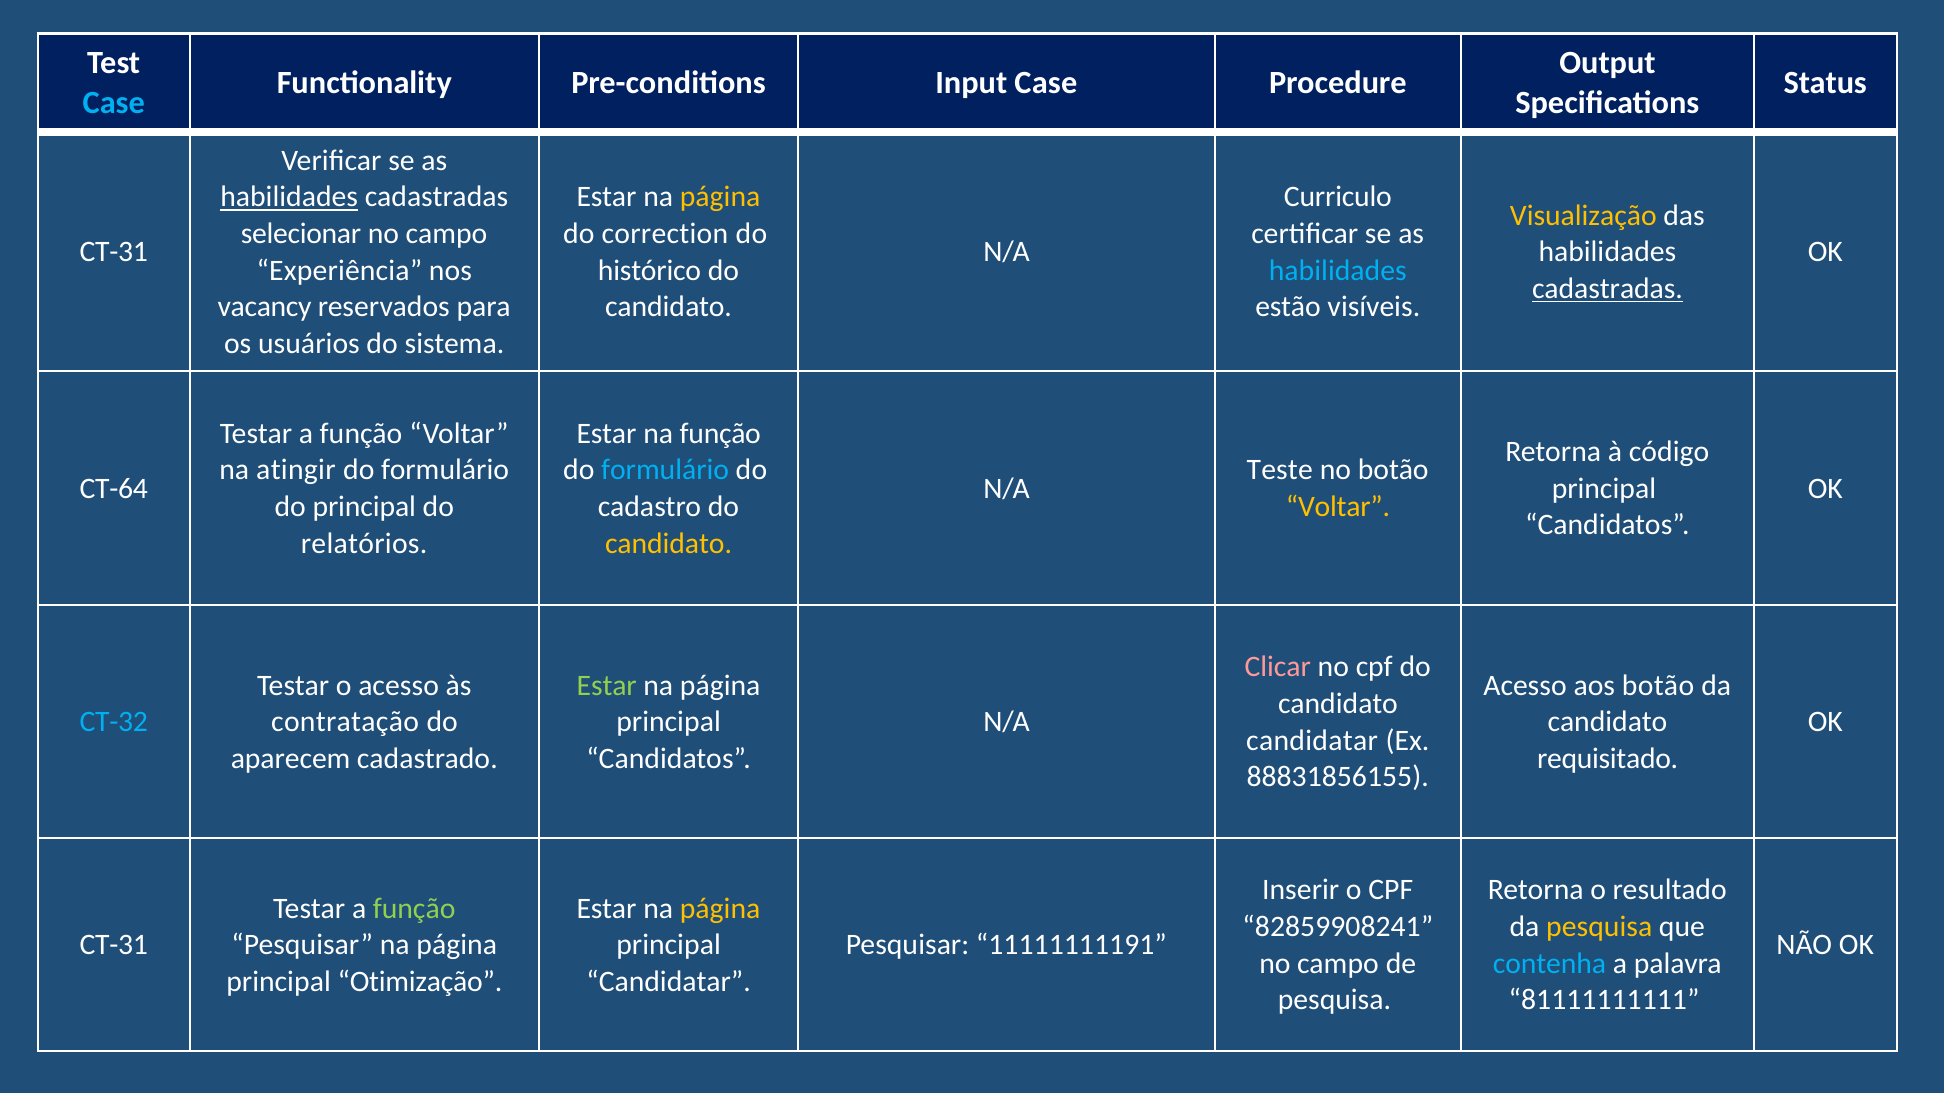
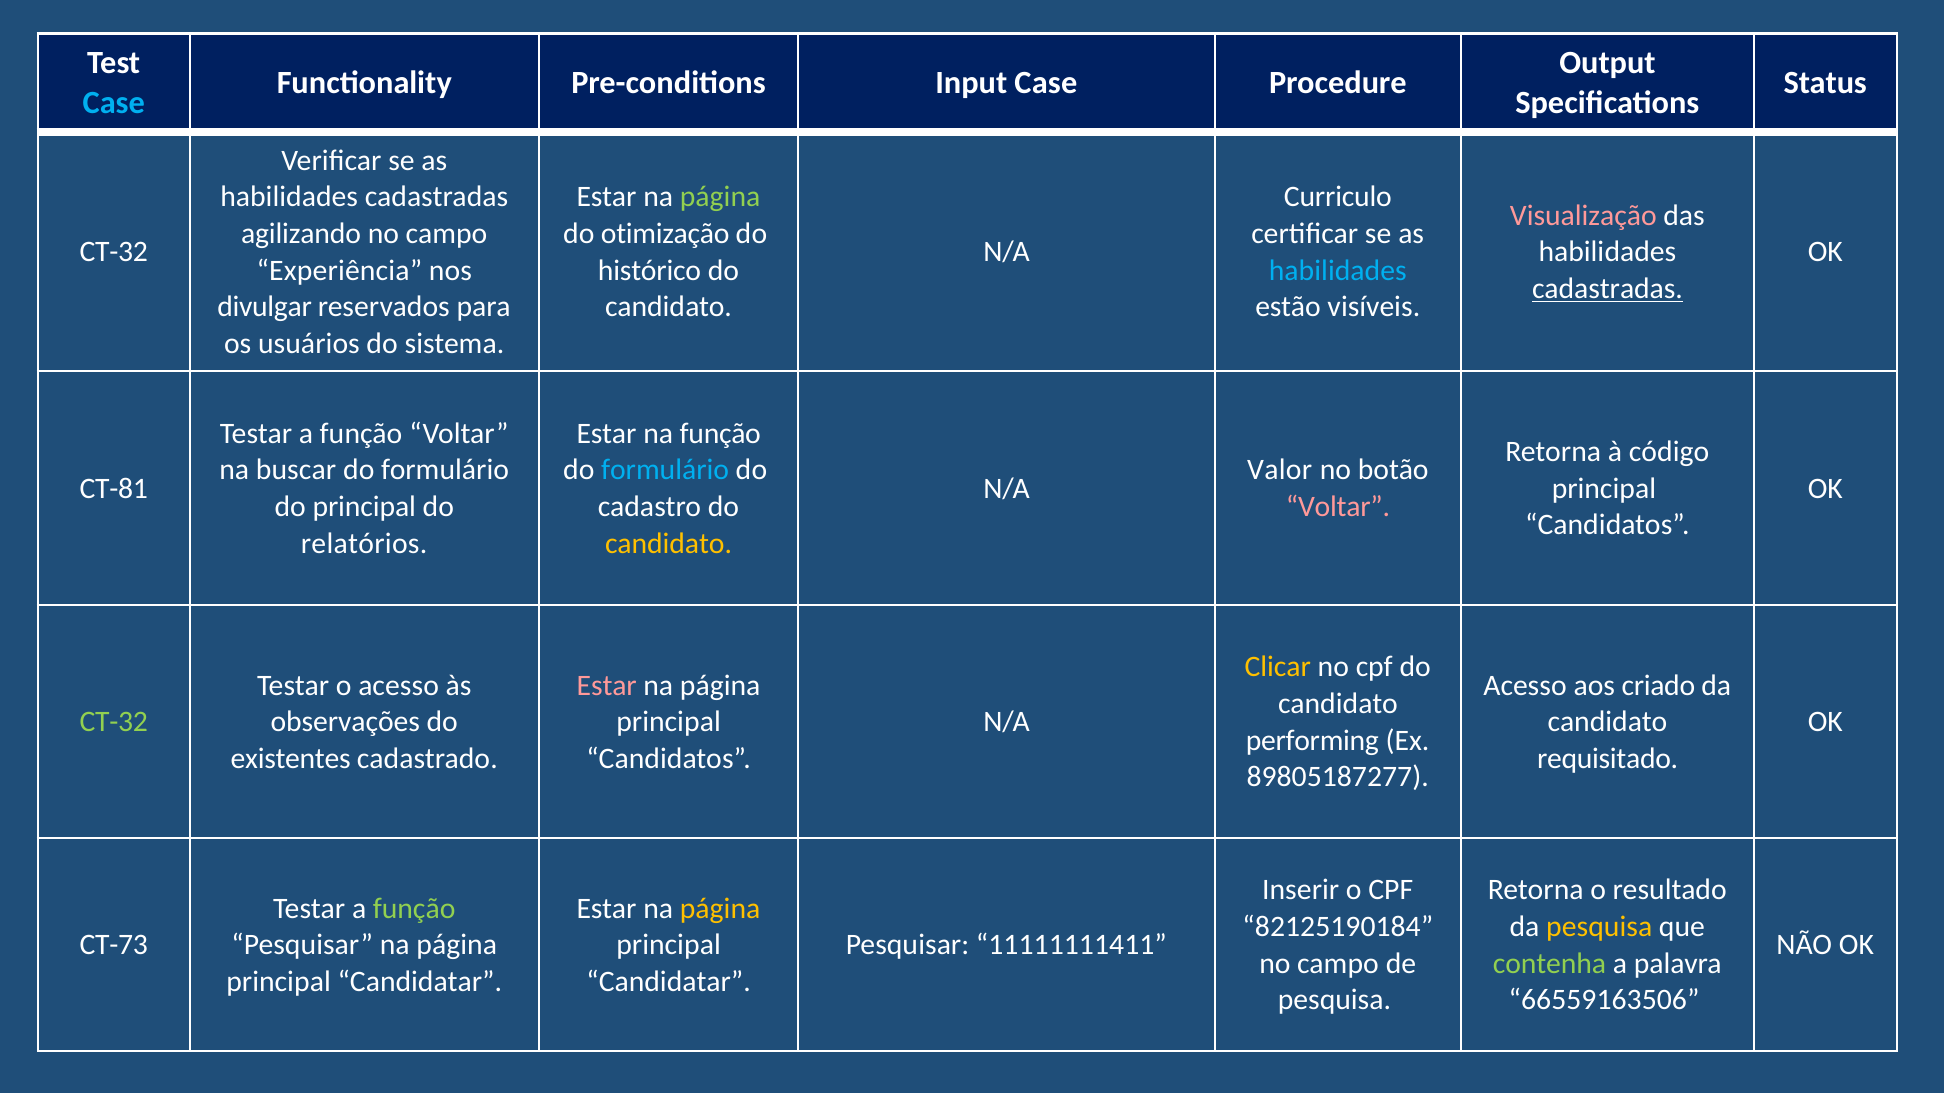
habilidades underline: present -> none (289, 197)
página colour: yellow -> light green (720, 197)
Visualização colour: yellow -> pink (1583, 216)
selecionar: selecionar -> agilizando (301, 234)
correction: correction -> otimização (665, 234)
CT-31: CT-31 -> CT-32 (114, 252)
vacancy: vacancy -> divulgar (265, 307)
atingir: atingir -> buscar (296, 470)
Teste: Teste -> Valor (1280, 470)
CT-64: CT-64 -> CT-81 (114, 489)
Voltar colour: yellow -> pink (1338, 507)
Clicar colour: pink -> yellow (1278, 667)
Estar colour: light green -> pink (607, 686)
aos botão: botão -> criado (1658, 686)
CT-32 colour: light blue -> light green (114, 722)
contratação: contratação -> observações (345, 722)
candidatar: candidatar -> performing (1312, 741)
aparecem: aparecem -> existentes (291, 759)
88831856155: 88831856155 -> 89805187277 (1338, 777)
82859908241: 82859908241 -> 82125190184 (1338, 927)
CT-31: CT-31 -> CT-73 (114, 946)
11111111191: 11111111191 -> 11111111411 (1071, 946)
contenha colour: light blue -> light green (1549, 964)
Otimização: Otimização -> Candidatar (420, 982)
81111111111: 81111111111 -> 66559163506 (1604, 1001)
